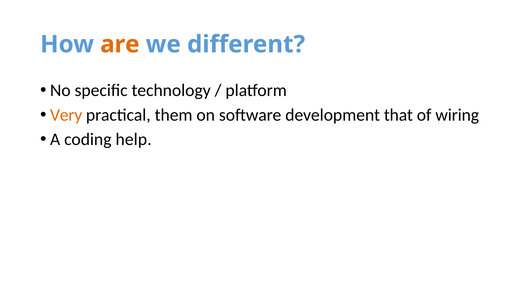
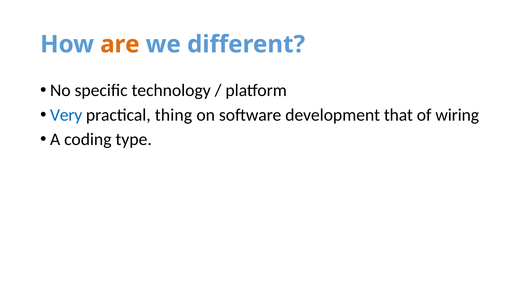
Very colour: orange -> blue (66, 115)
them: them -> thing (174, 115)
help: help -> type (134, 139)
